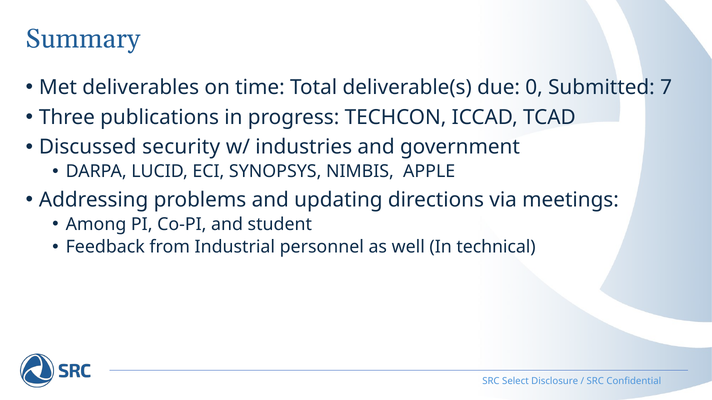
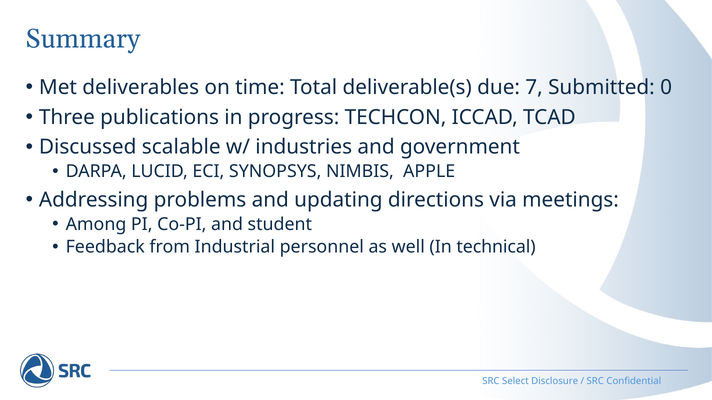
0: 0 -> 7 (534, 87)
7: 7 -> 0 (666, 87)
security: security -> scalable (181, 147)
